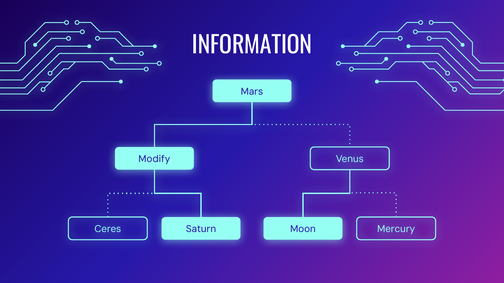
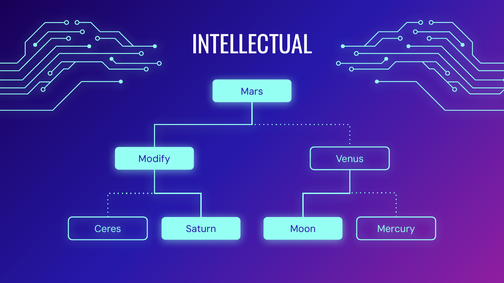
INFORMATION: INFORMATION -> INTELLECTUAL (252, 46)
